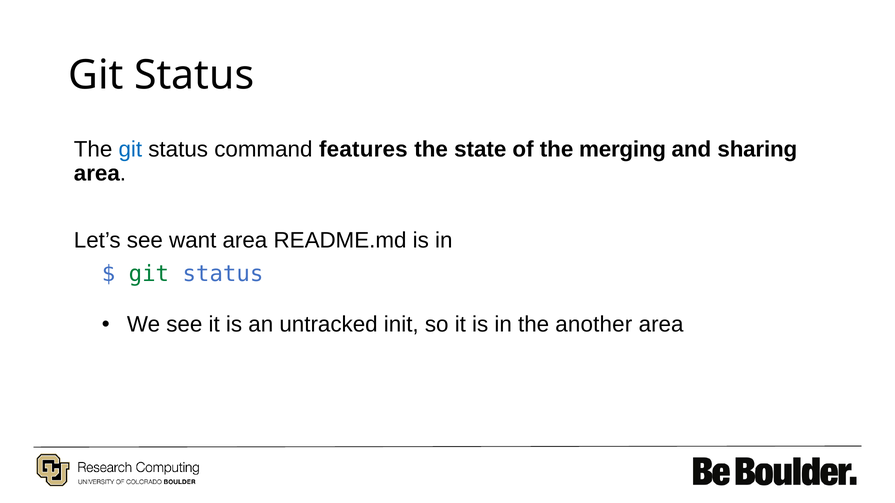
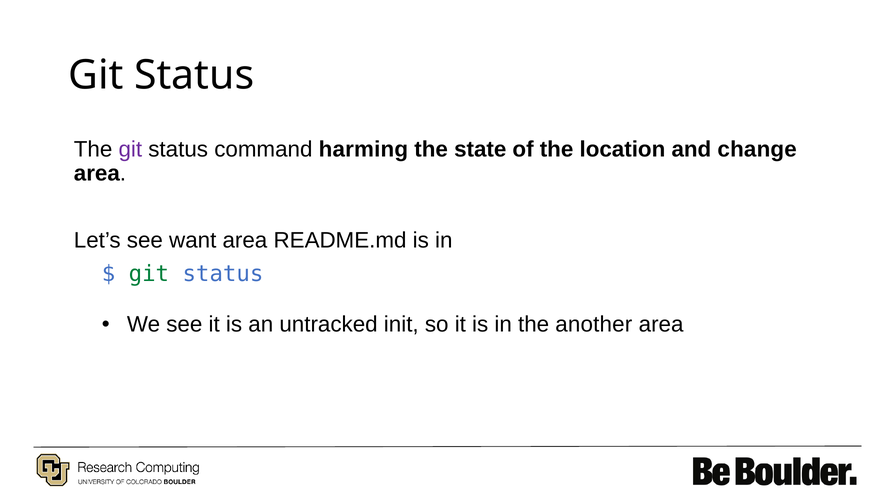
git colour: blue -> purple (130, 149)
features: features -> harming (363, 149)
merging: merging -> location (622, 149)
sharing: sharing -> change (757, 149)
